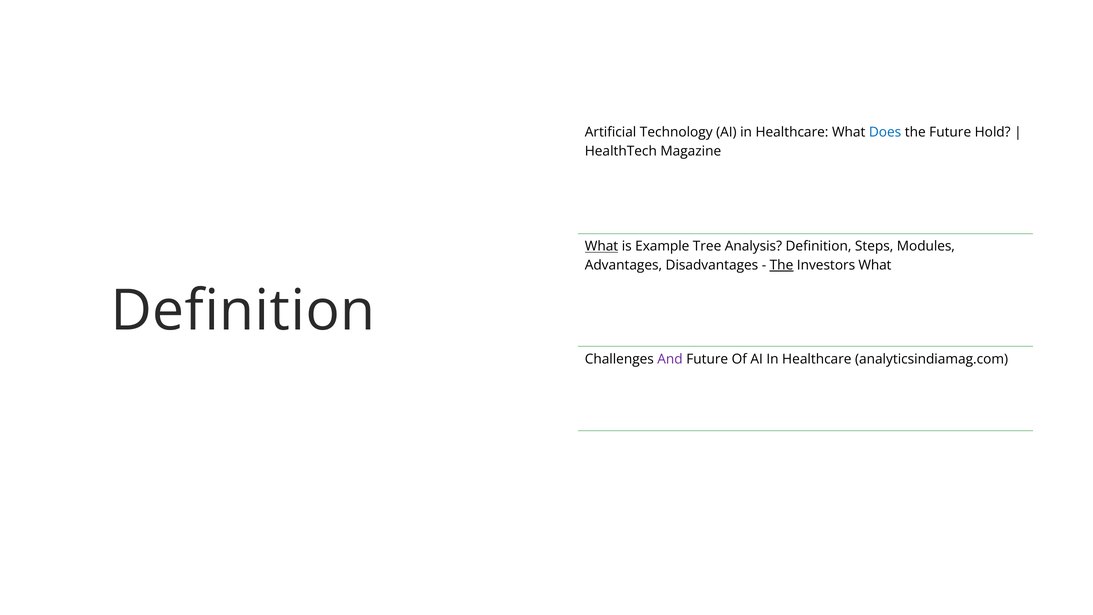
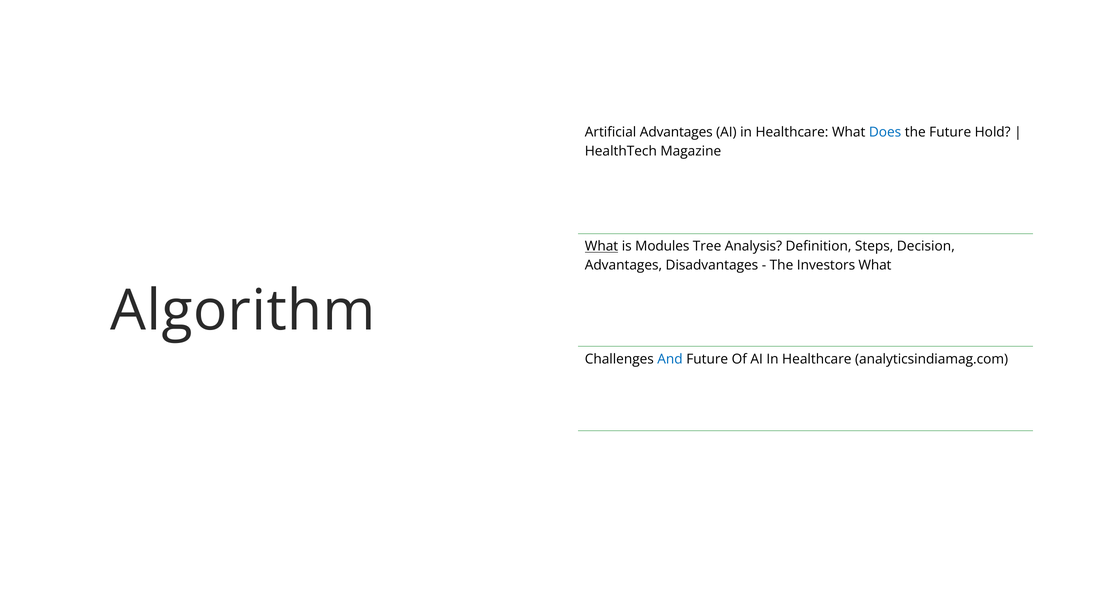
Artificial Technology: Technology -> Advantages (676, 132)
Example: Example -> Modules (662, 246)
Modules: Modules -> Decision (926, 246)
The underline: present -> none (782, 265)
Definition: Definition -> Algorithm (243, 311)
And colour: purple -> blue (670, 359)
